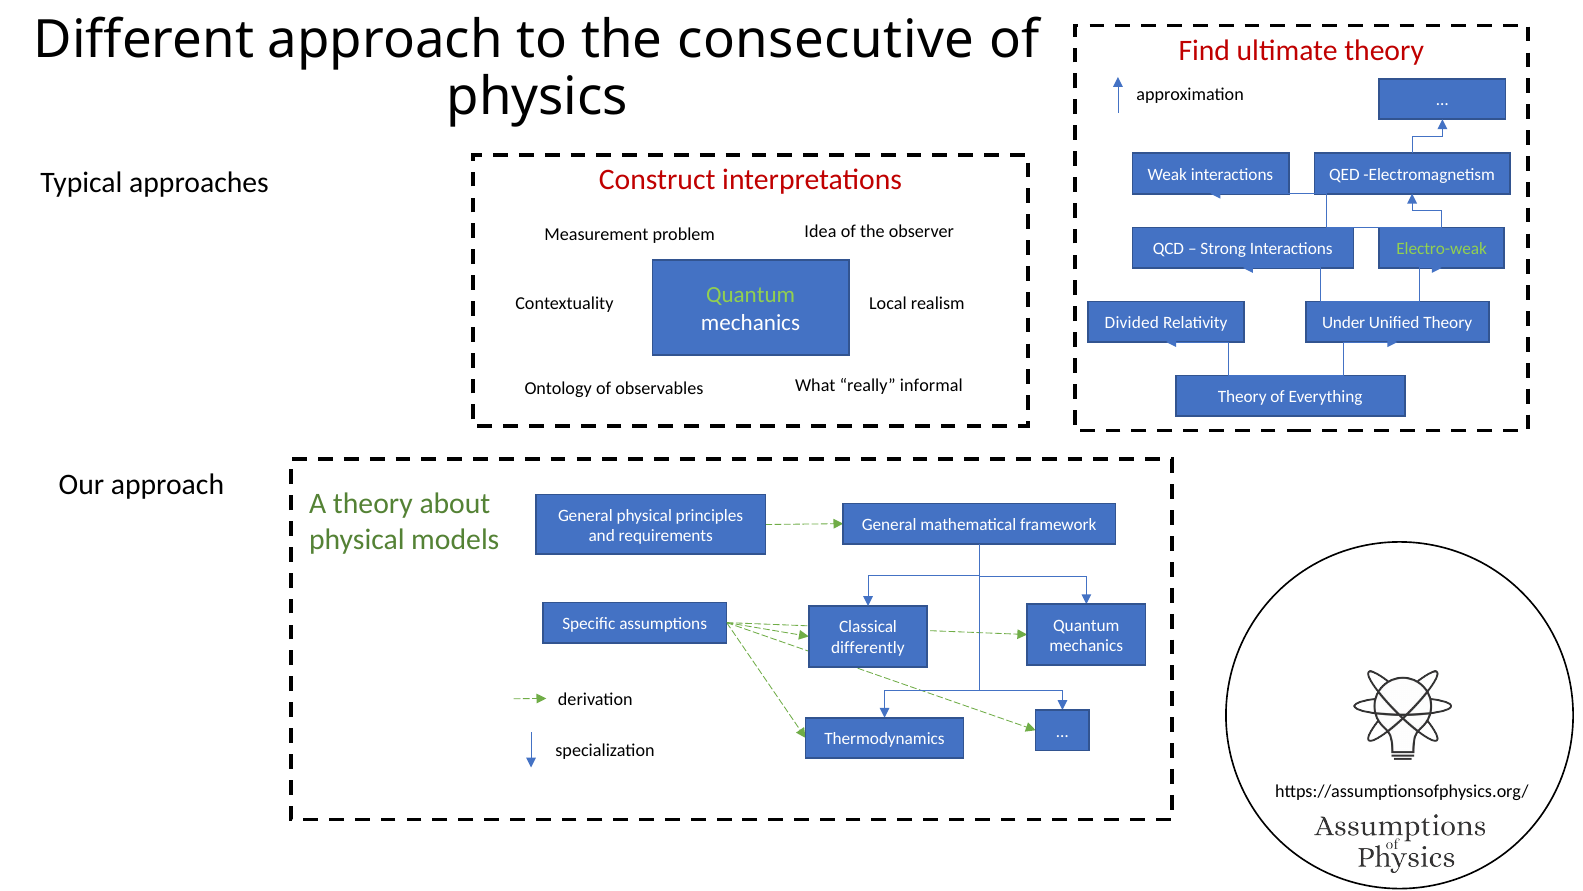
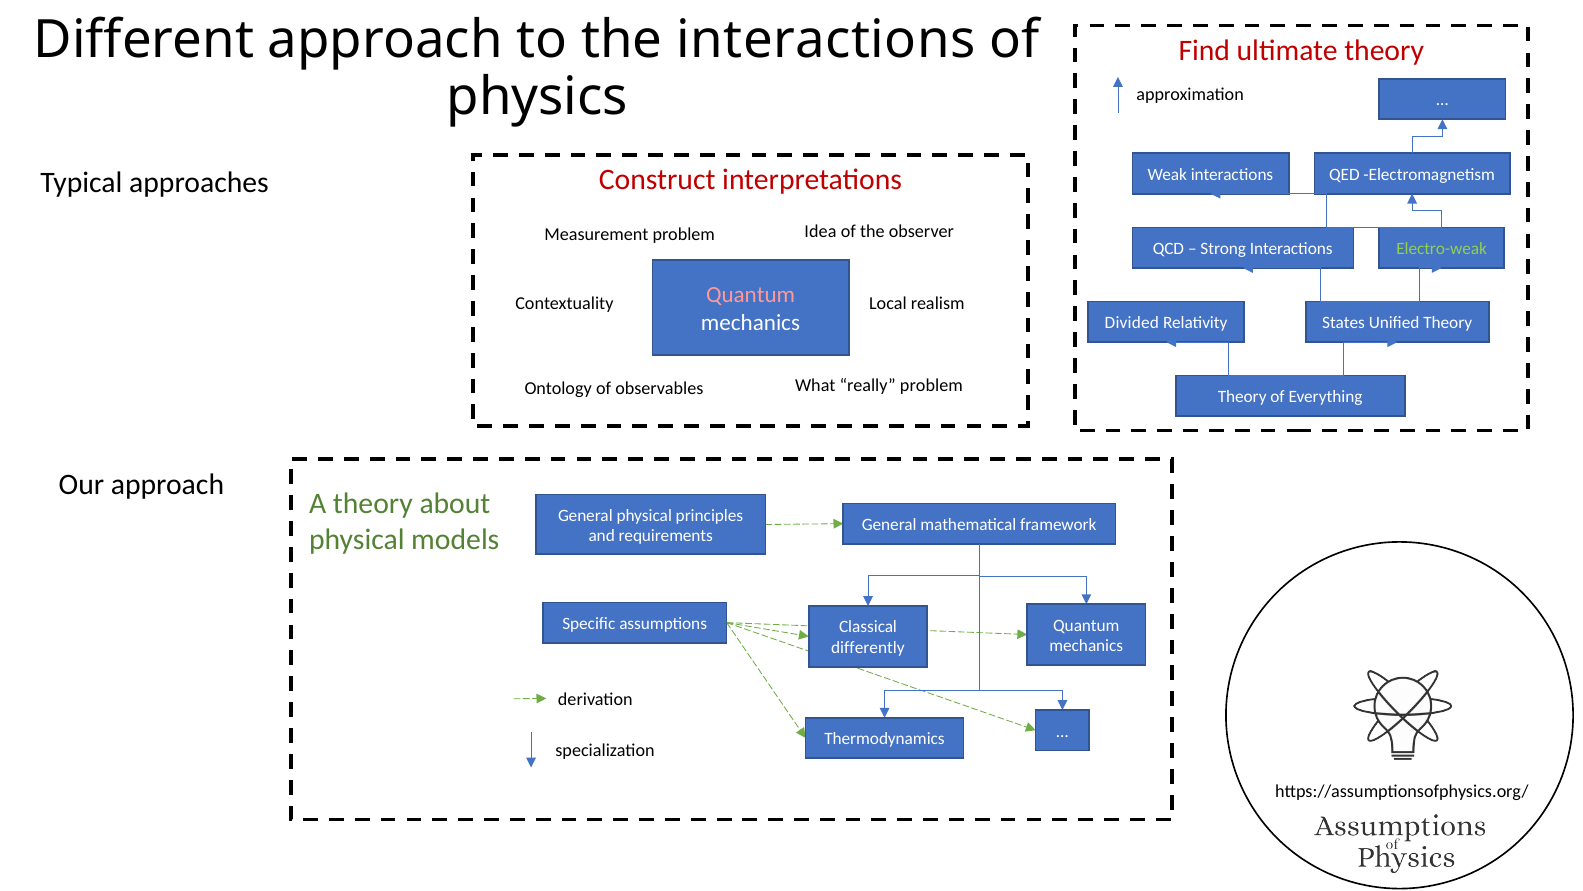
the consecutive: consecutive -> interactions (826, 40)
Quantum colour: light green -> pink (751, 295)
Under: Under -> States (1344, 323)
really informal: informal -> problem (931, 386)
